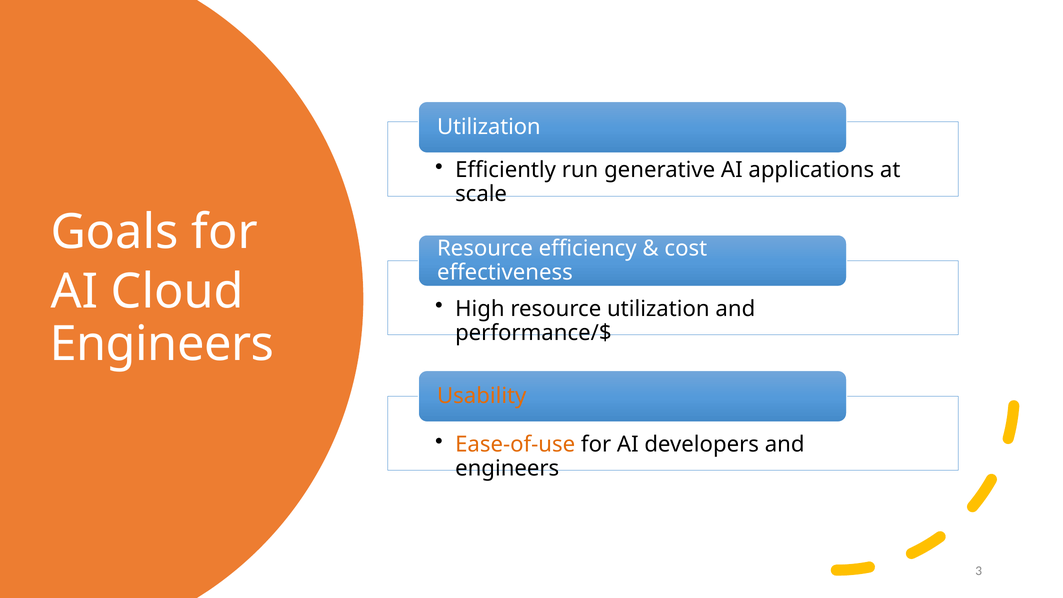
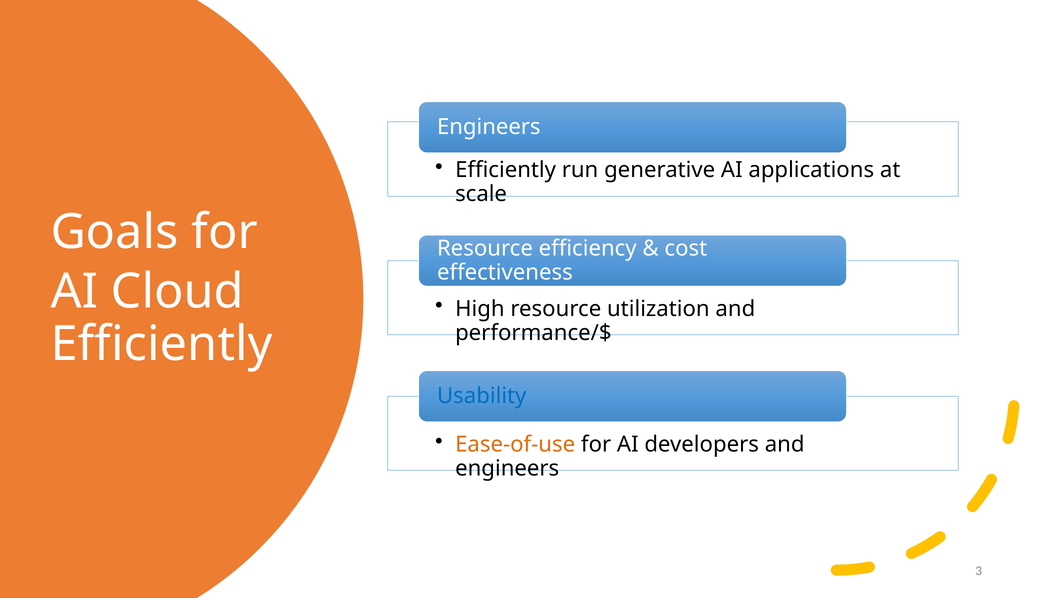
Utilization: Utilization -> Engineers (489, 127)
Engineers: Engineers -> Efficiently (162, 344)
Usability colour: orange -> blue (482, 396)
